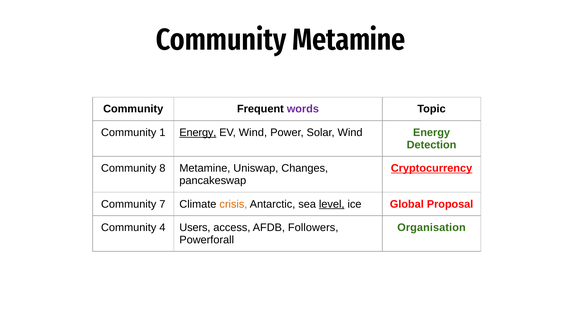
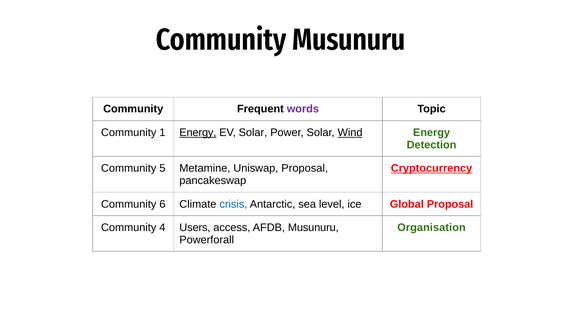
Community Metamine: Metamine -> Musunuru (349, 40)
EV Wind: Wind -> Solar (253, 132)
Wind underline: none -> present (350, 132)
8: 8 -> 5 (162, 168)
Uniswap Changes: Changes -> Proposal (305, 168)
7: 7 -> 6 (162, 204)
crisis colour: orange -> blue (233, 204)
level underline: present -> none (332, 204)
AFDB Followers: Followers -> Musunuru (313, 227)
